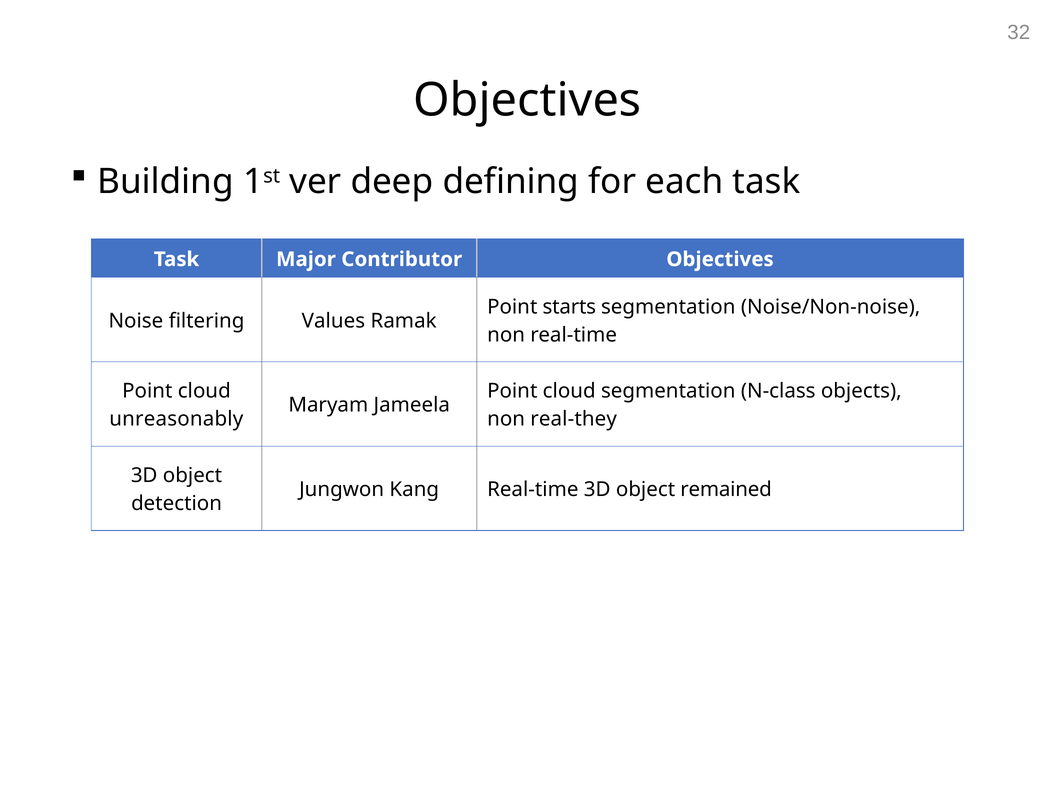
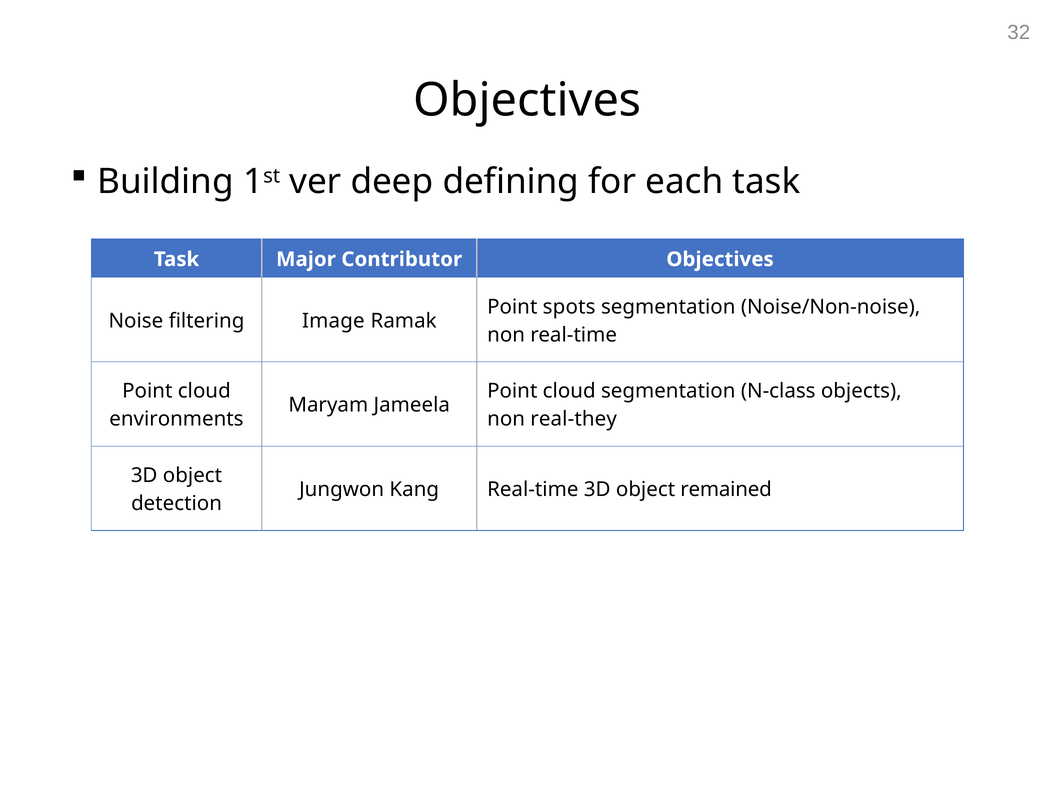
starts: starts -> spots (569, 307)
Values: Values -> Image (333, 321)
unreasonably: unreasonably -> environments (176, 419)
